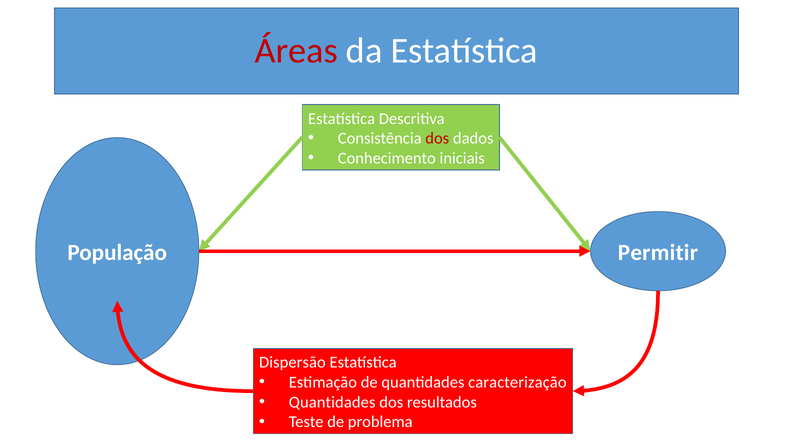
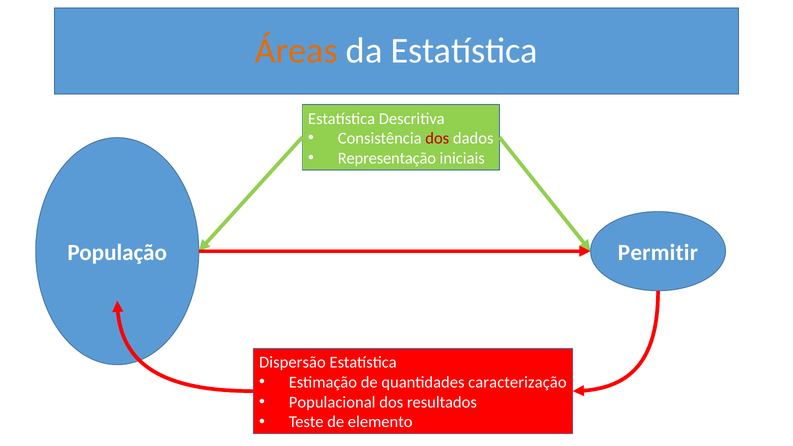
Áreas colour: red -> orange (296, 51)
Conhecimento: Conhecimento -> Representação (387, 158)
Quantidades: Quantidades -> Populacional (332, 402)
problema: problema -> elemento (380, 422)
